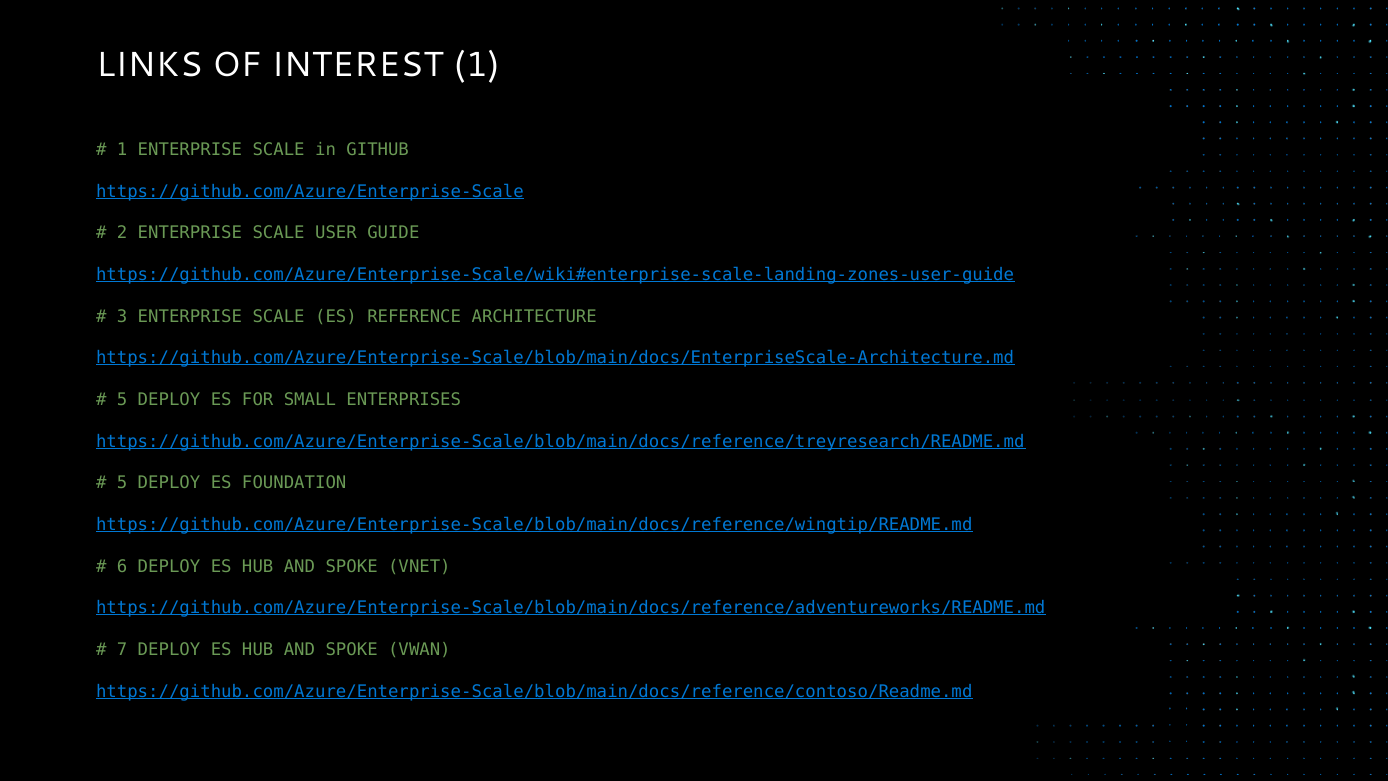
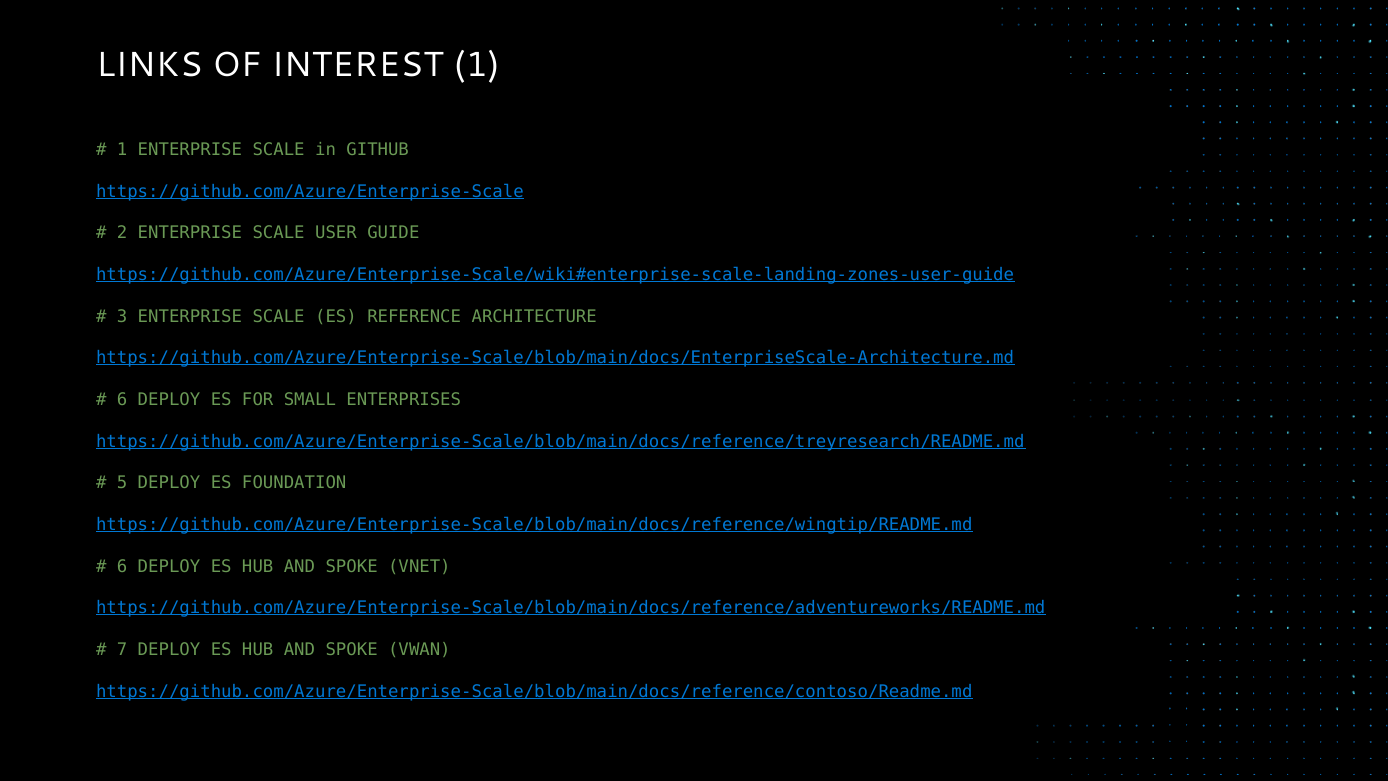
5: 5 -> 6 (122, 400)
